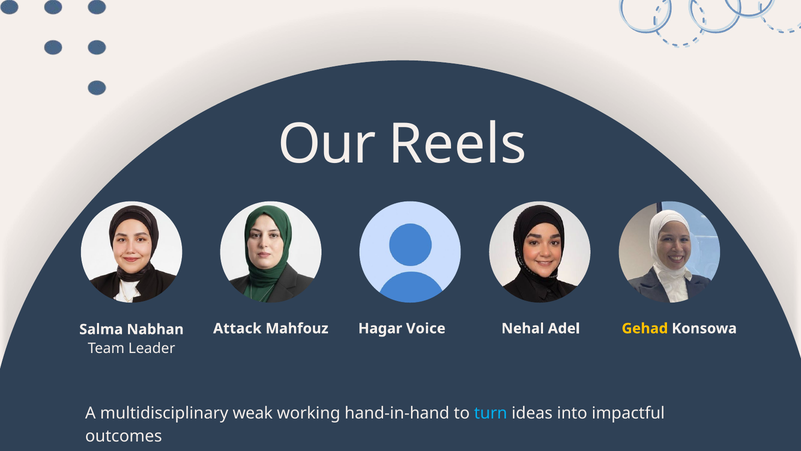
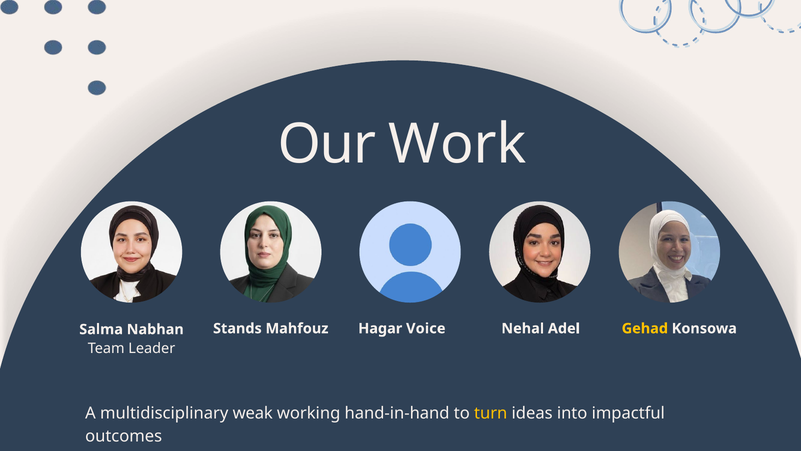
Reels: Reels -> Work (457, 144)
Attack: Attack -> Stands (237, 328)
turn colour: light blue -> yellow (491, 413)
